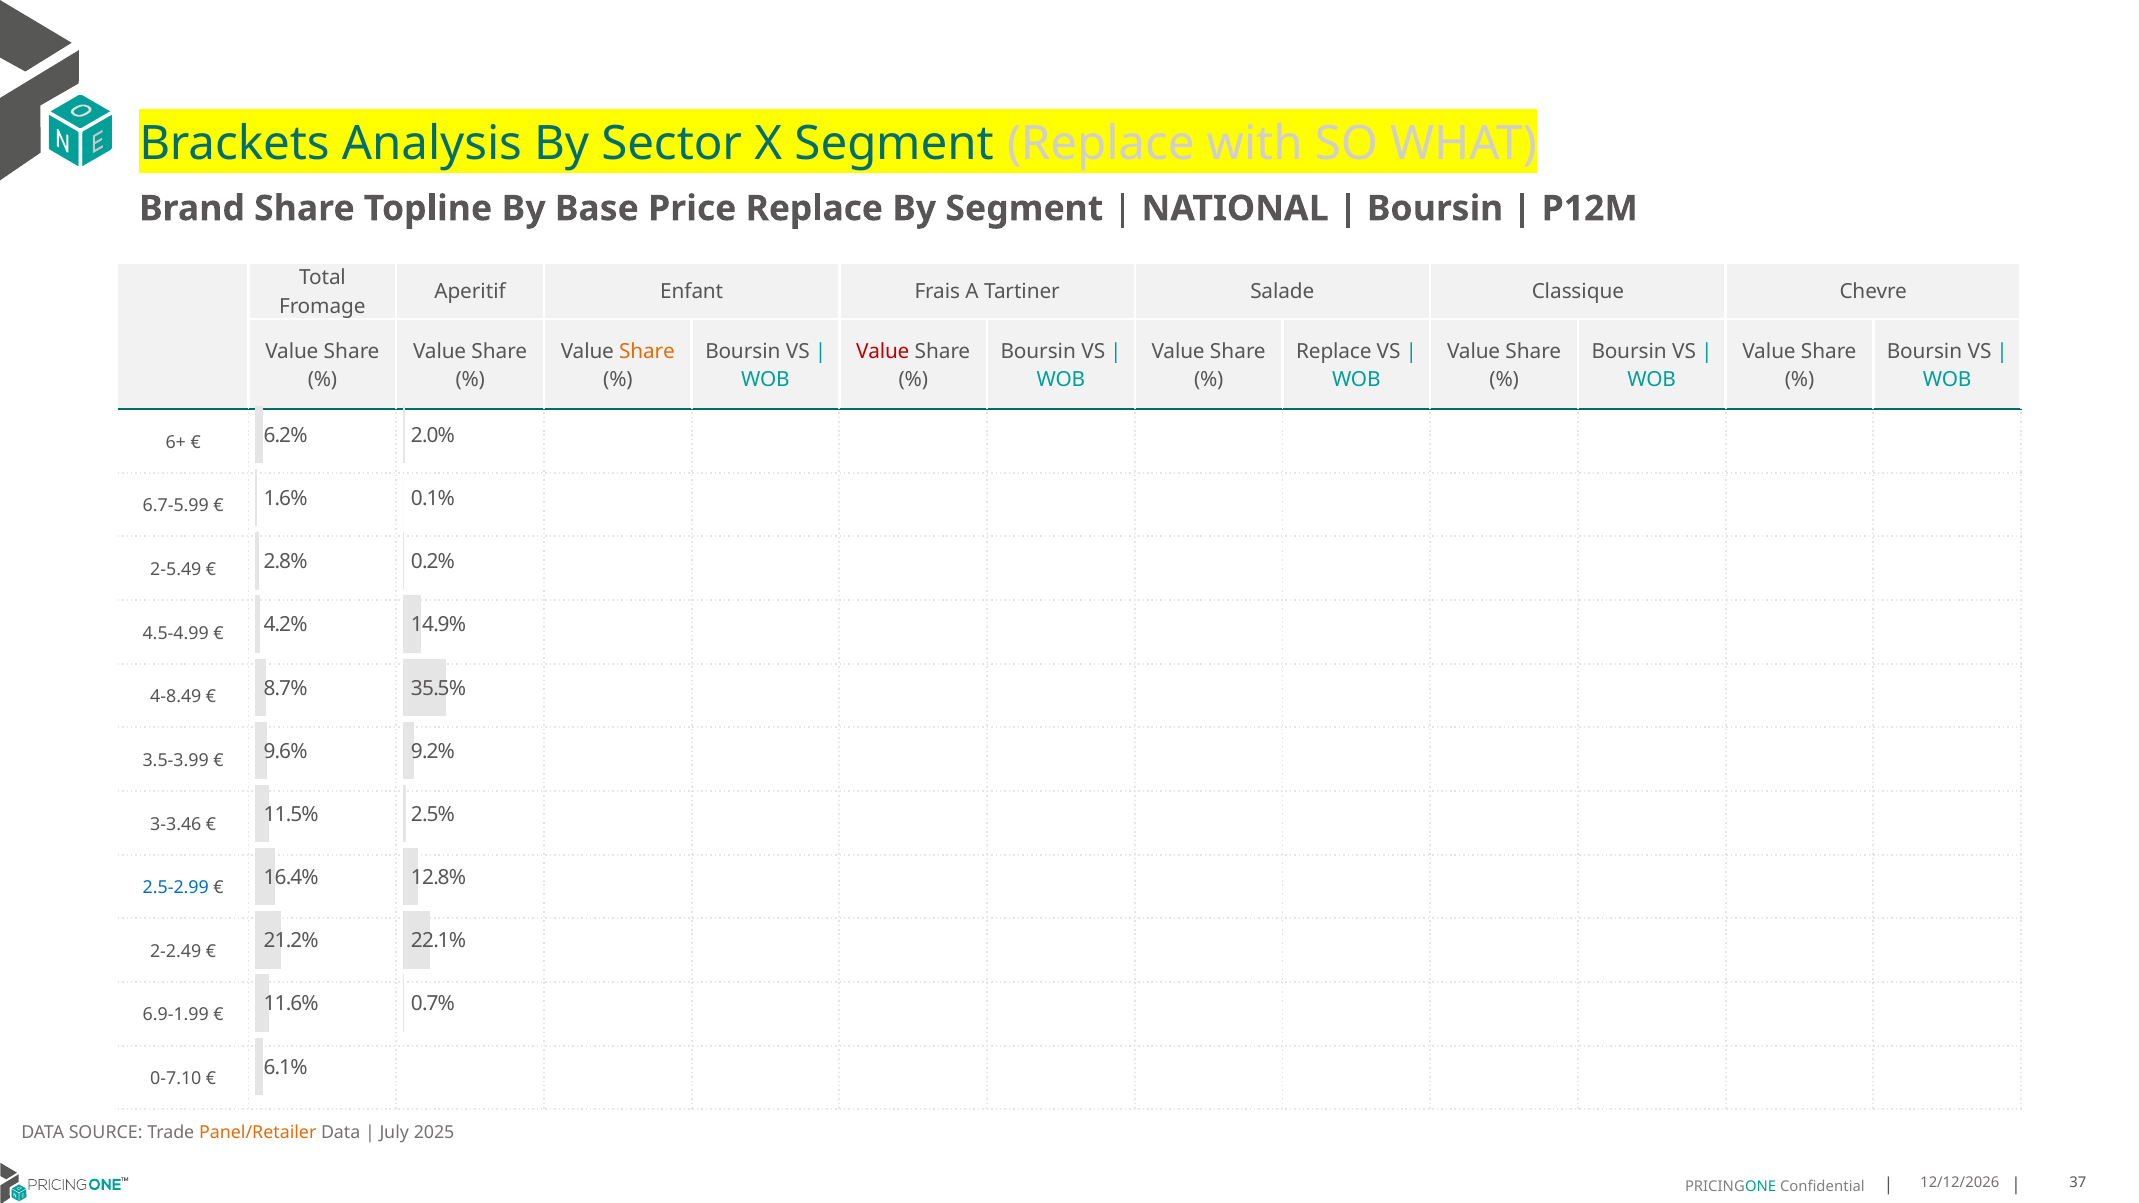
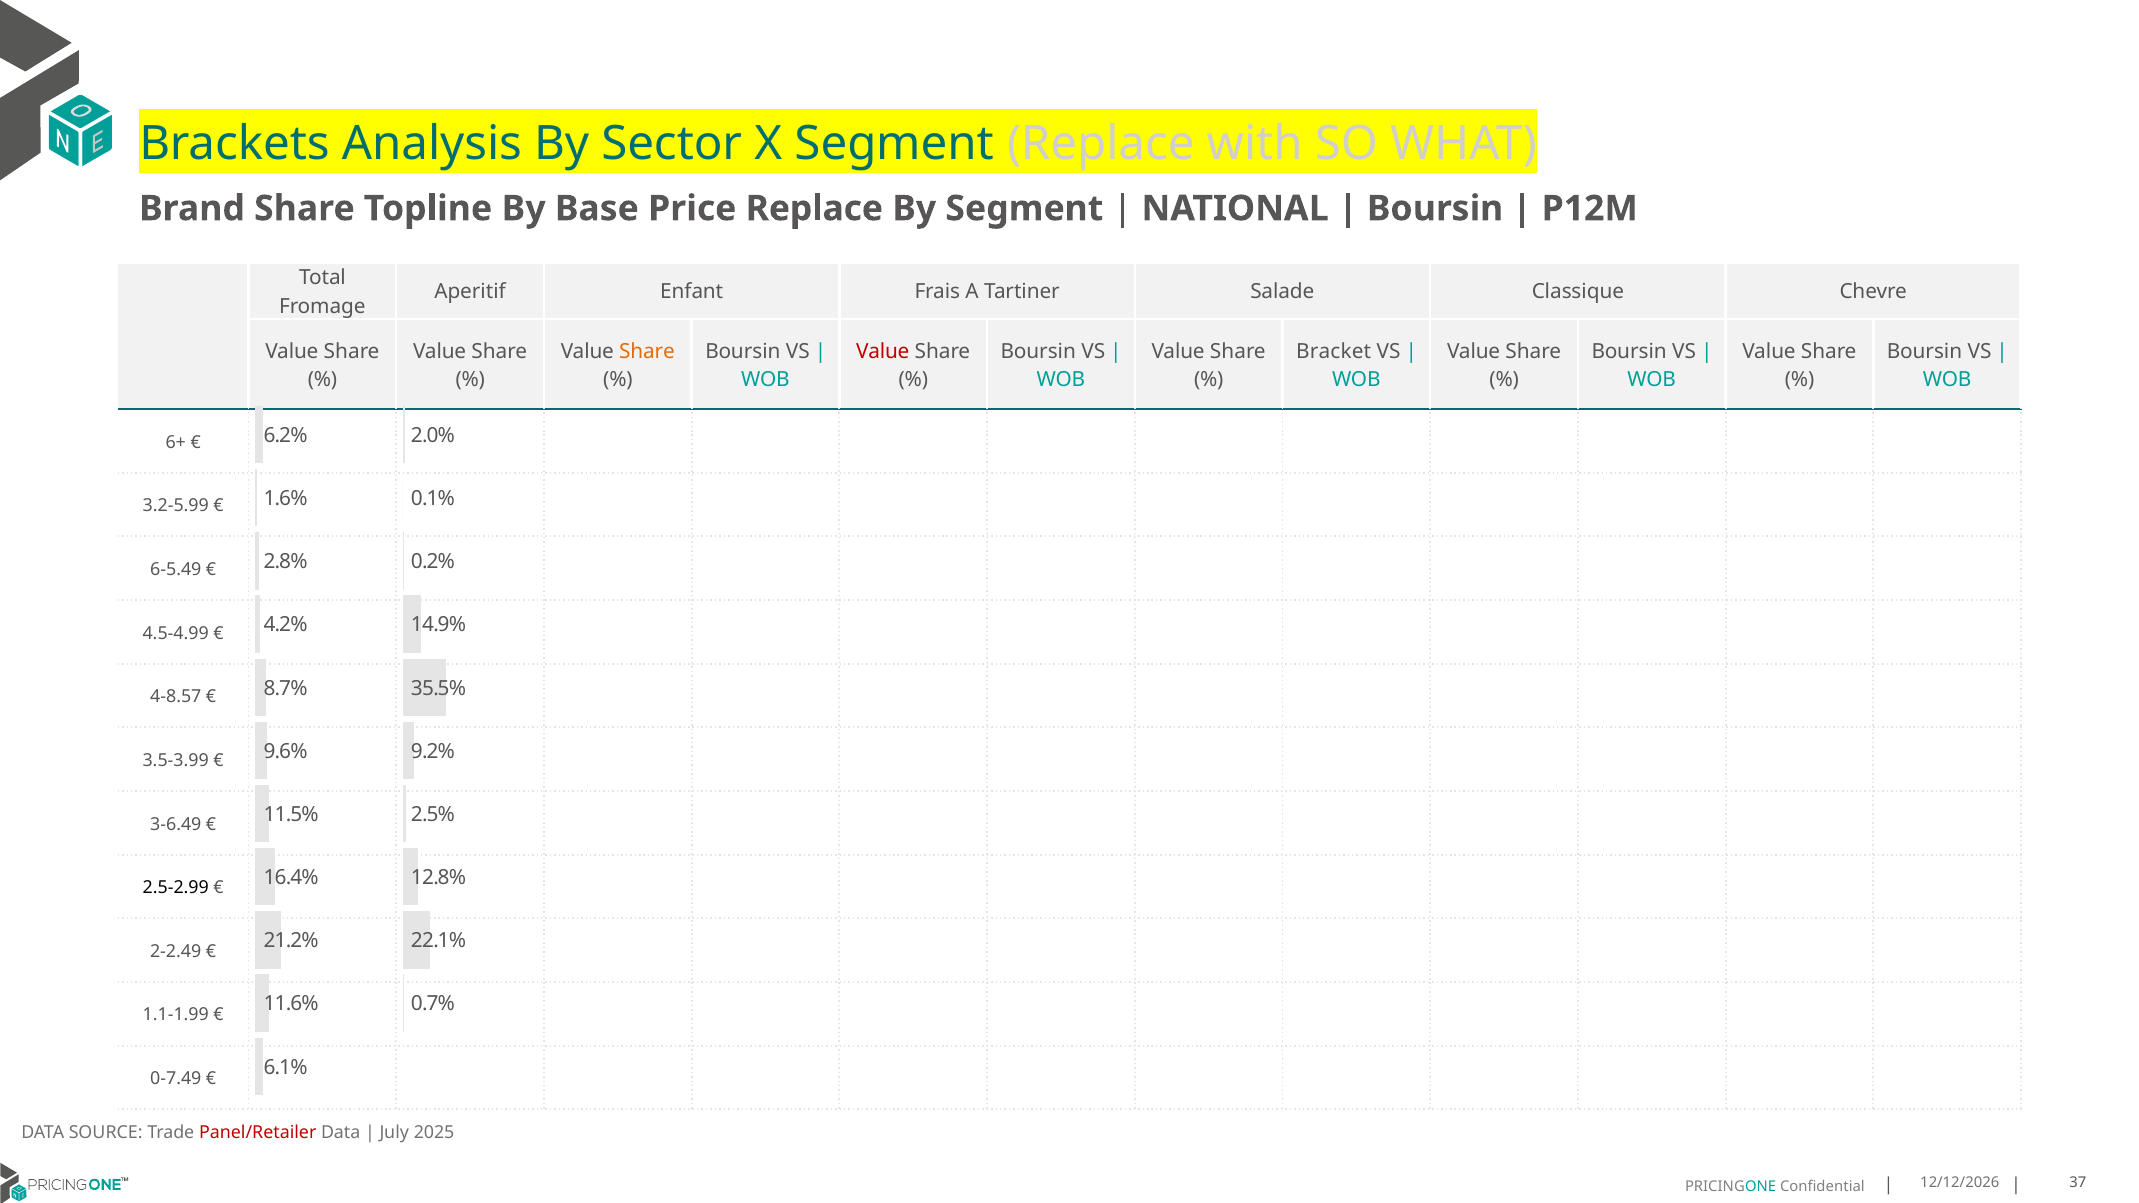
Replace: Replace -> Bracket (1334, 351)
6.7-5.99: 6.7-5.99 -> 3.2-5.99 (176, 506)
2-5.49: 2-5.49 -> 6-5.49 (176, 570)
4-8.49: 4-8.49 -> 4-8.57 (176, 697)
3-3.46: 3-3.46 -> 3-6.49 (176, 824)
2.5-2.99 colour: blue -> black (176, 888)
6.9-1.99: 6.9-1.99 -> 1.1-1.99 (176, 1015)
0-7.10: 0-7.10 -> 0-7.49 (176, 1079)
Panel/Retailer colour: orange -> red (258, 1133)
